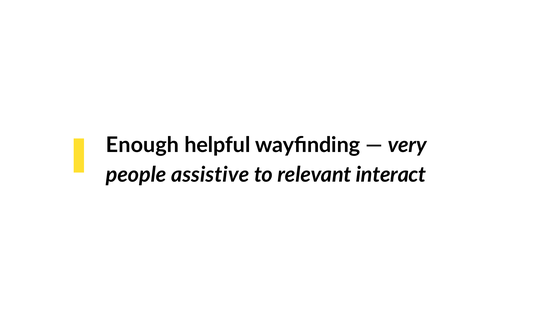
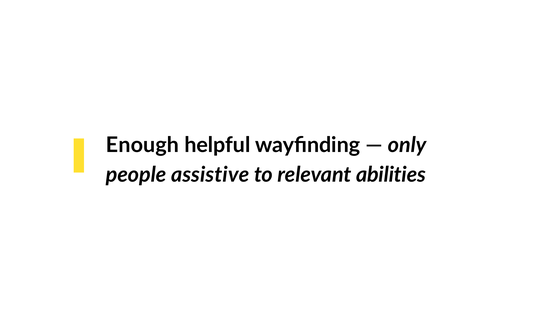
very: very -> only (407, 145)
interact: interact -> abilities (391, 175)
